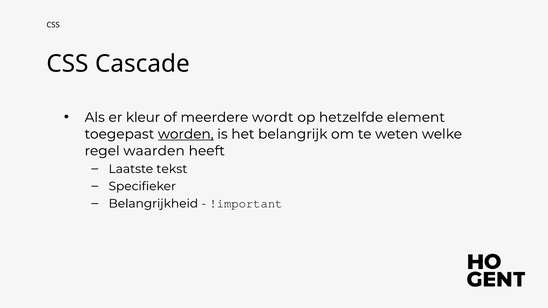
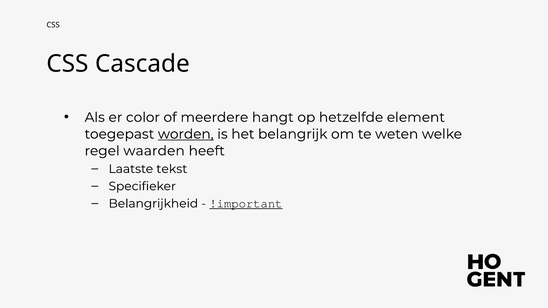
kleur: kleur -> color (143, 117)
wordt: wordt -> hangt (273, 117)
!important underline: none -> present (246, 204)
